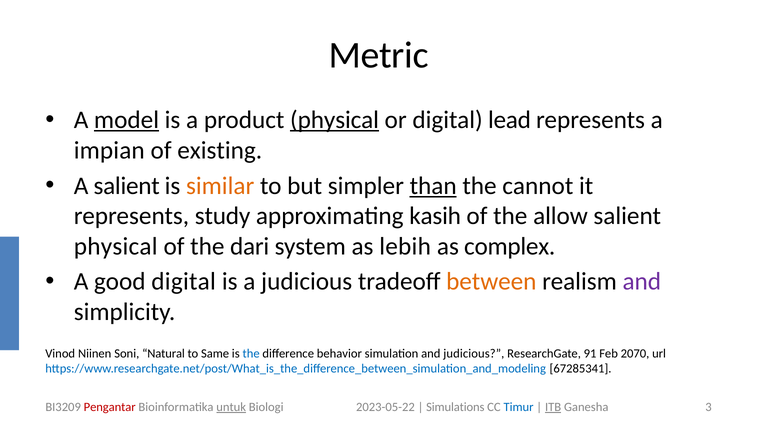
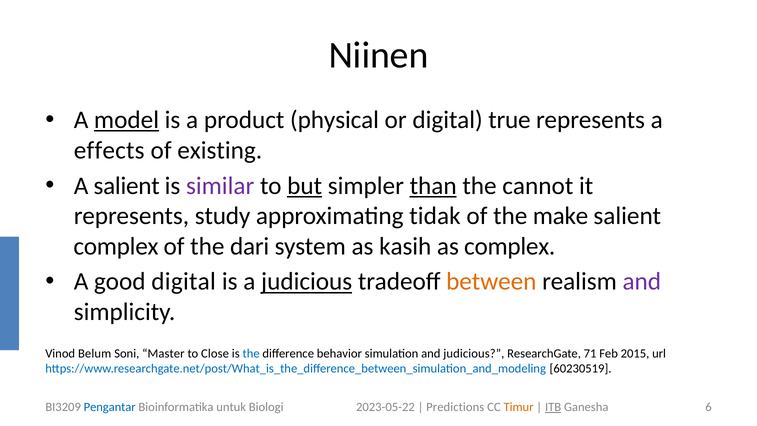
Metric: Metric -> Niinen (379, 55)
physical underline: present -> none (335, 120)
lead: lead -> true (509, 120)
impian: impian -> effects (109, 150)
similar colour: orange -> purple (220, 186)
but underline: none -> present (305, 186)
kasih: kasih -> tidak (435, 216)
allow: allow -> make (561, 216)
physical: physical -> complex (116, 246)
lebih: lebih -> kasih (405, 246)
judicious underline: none -> present (307, 282)
Niinen: Niinen -> Belum (95, 353)
Natural: Natural -> Master (163, 353)
Same: Same -> Close (215, 353)
91: 91 -> 71 (590, 353)
2070: 2070 -> 2015 (635, 353)
67285341: 67285341 -> 60230519 (581, 369)
Pengantar colour: red -> blue (110, 407)
untuk underline: present -> none (231, 407)
Simulations: Simulations -> Predictions (455, 407)
Timur colour: blue -> orange (519, 407)
3: 3 -> 6 (708, 407)
